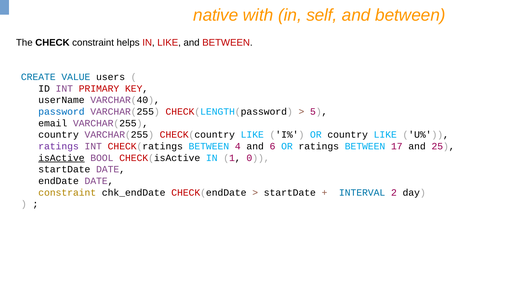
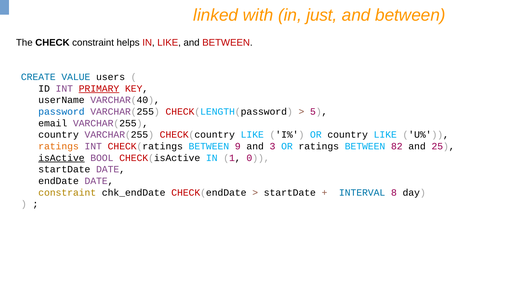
native: native -> linked (216, 15)
self: self -> just (322, 15)
PRIMARY underline: none -> present (99, 89)
ratings colour: purple -> orange (59, 146)
4: 4 -> 9 (238, 146)
6: 6 -> 3 (272, 146)
17: 17 -> 82 (397, 146)
2: 2 -> 8 (394, 193)
